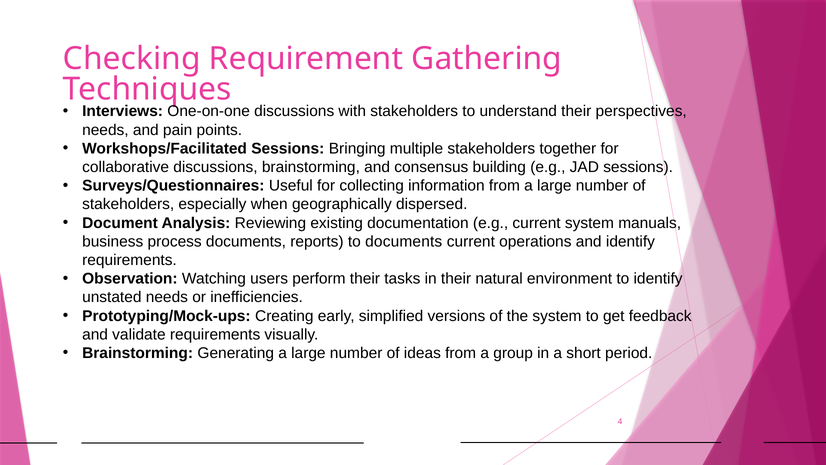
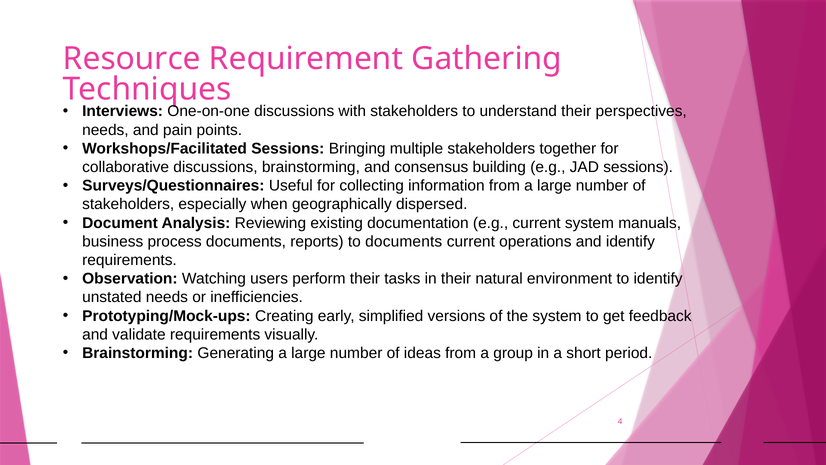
Checking: Checking -> Resource (132, 58)
